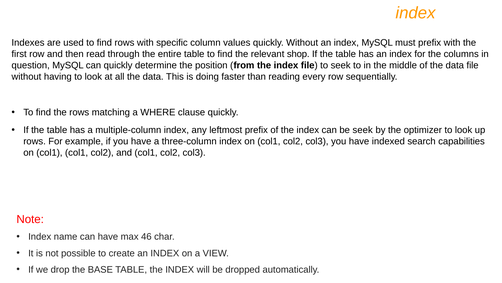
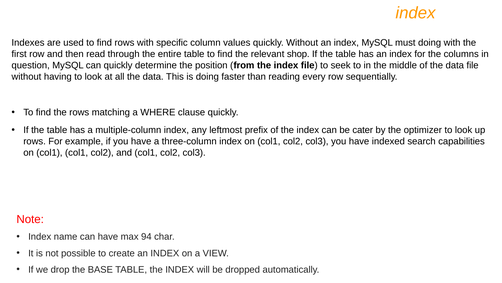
must prefix: prefix -> doing (430, 43)
be seek: seek -> cater (363, 130)
46: 46 -> 94 (146, 236)
